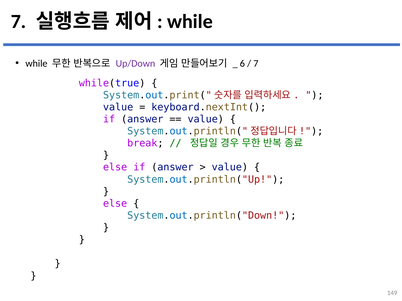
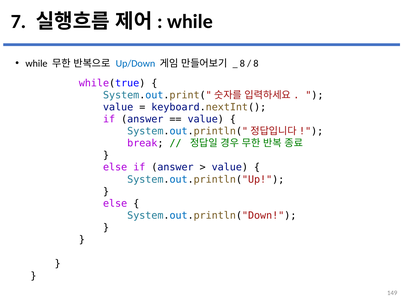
Up/Down colour: purple -> blue (135, 64)
6: 6 -> 8 (242, 64)
7: 7 -> 8 (256, 64)
